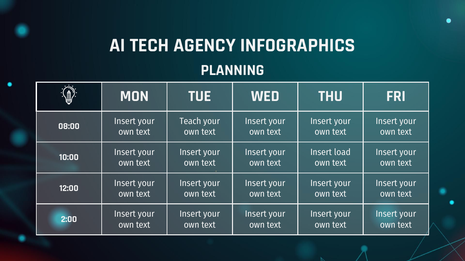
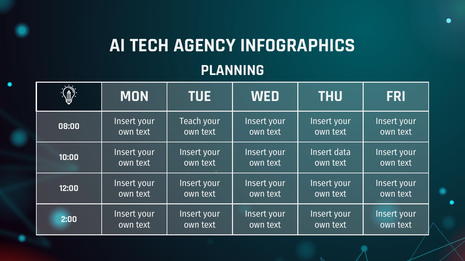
load: load -> data (342, 152)
